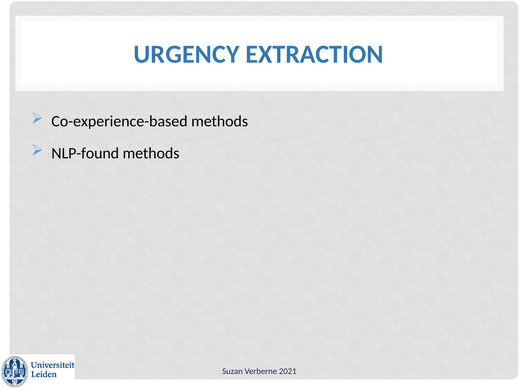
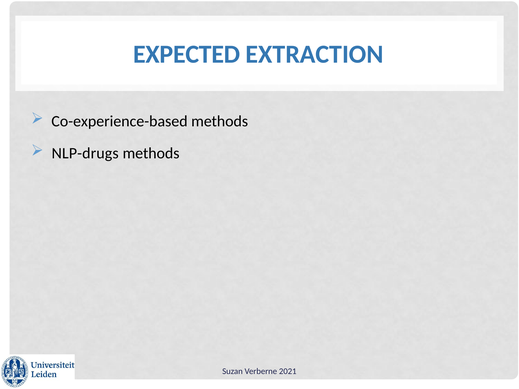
URGENCY: URGENCY -> EXPECTED (187, 54)
NLP-found: NLP-found -> NLP-drugs (85, 153)
